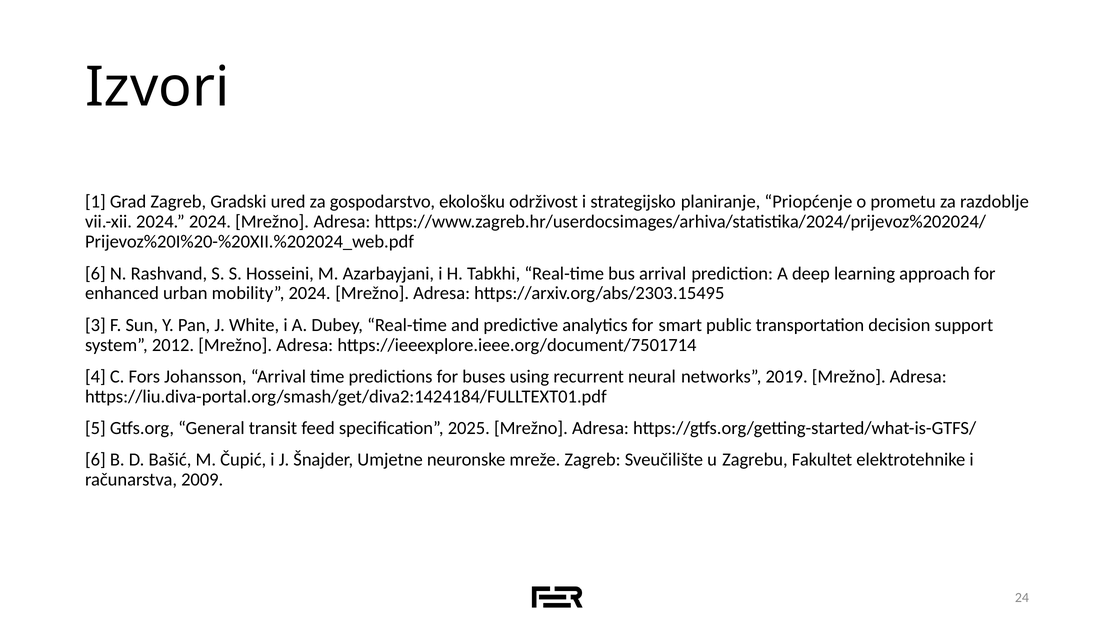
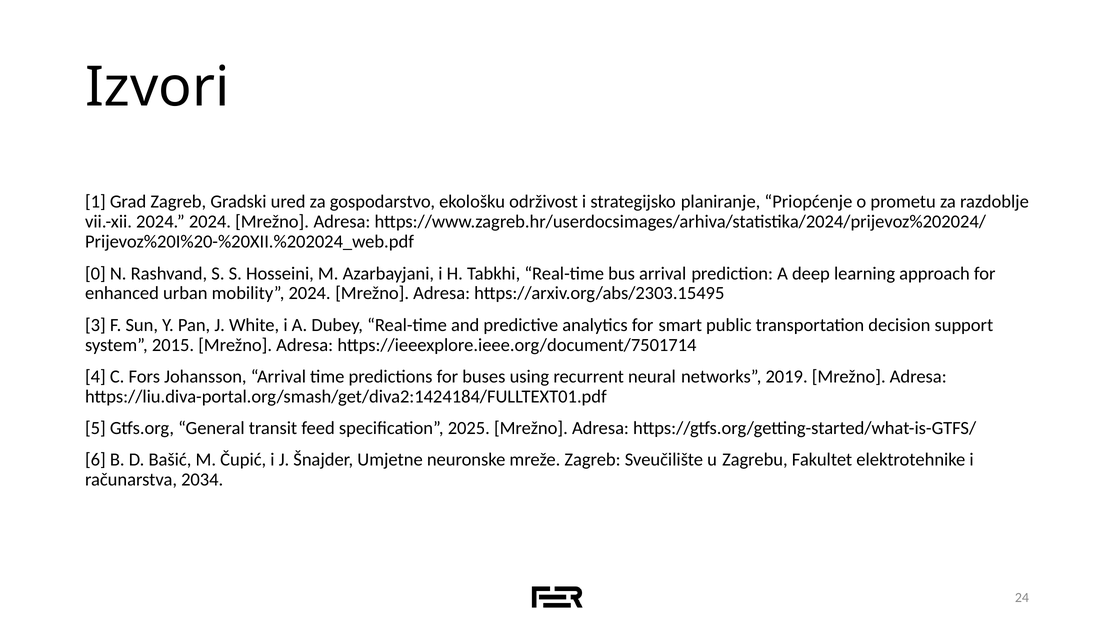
6: 6 -> 0 (95, 274)
2012: 2012 -> 2015 (173, 345)
2009: 2009 -> 2034 (202, 480)
